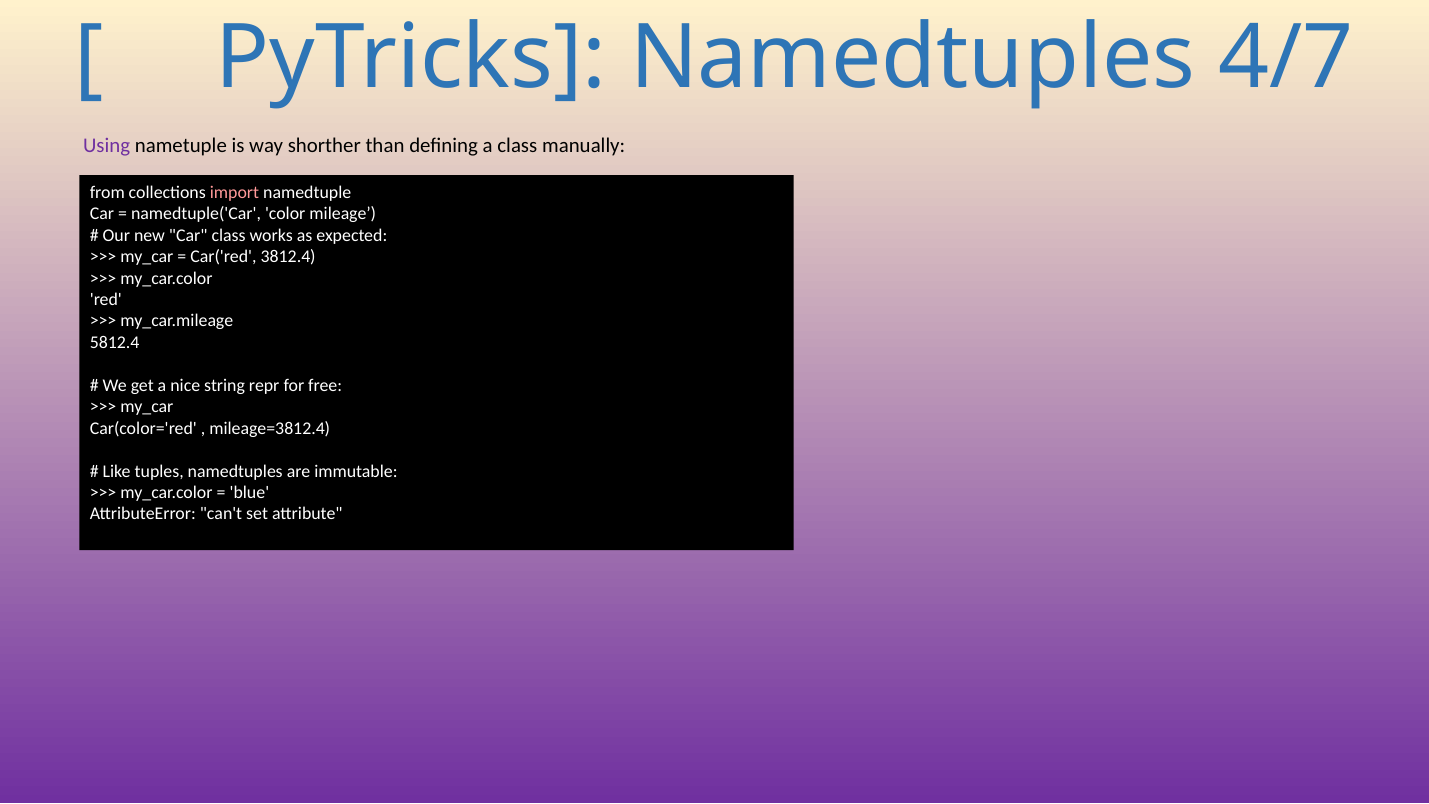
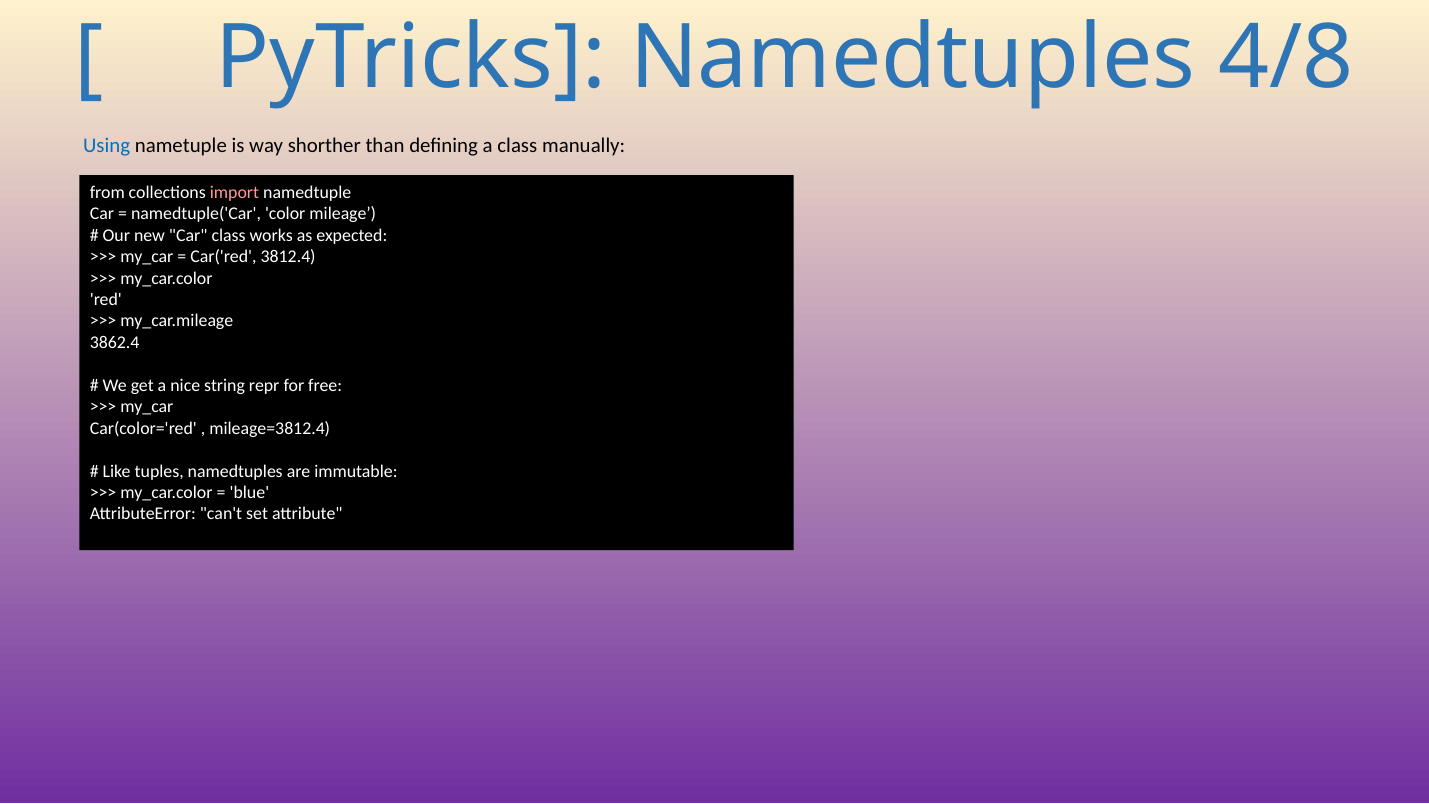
4/7: 4/7 -> 4/8 (1286, 58)
Using colour: purple -> blue (107, 146)
5812.4: 5812.4 -> 3862.4 (115, 342)
